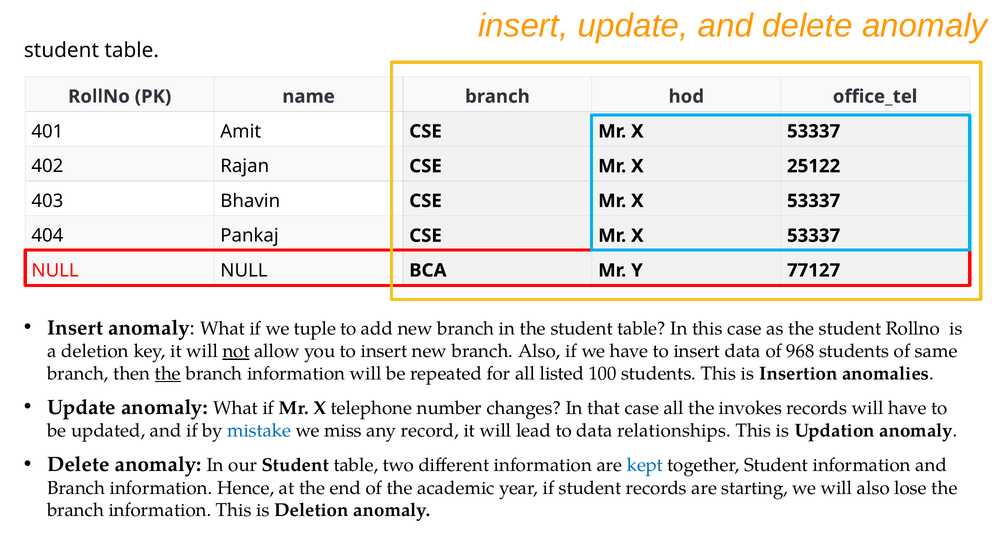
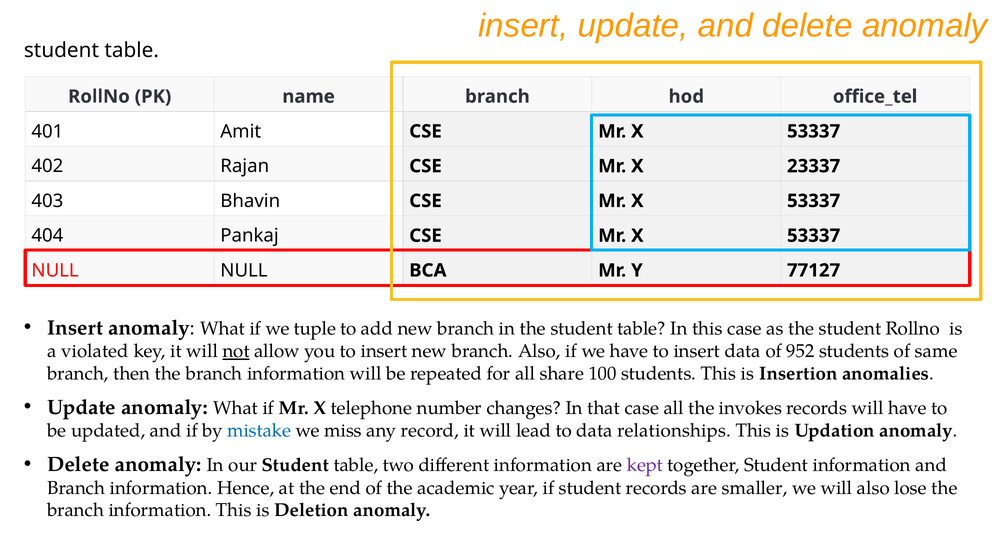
25122: 25122 -> 23337 (814, 166)
a deletion: deletion -> violated (95, 352)
968: 968 -> 952 (800, 352)
the underline: present -> none (168, 374)
listed: listed -> share (562, 374)
kept colour: blue -> purple (645, 466)
starting: starting -> smaller (755, 488)
